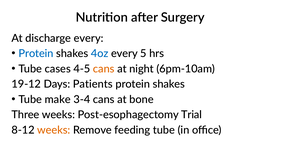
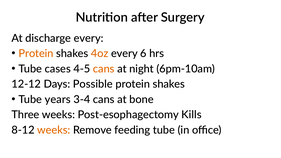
Protein colour: blue -> orange (36, 54)
4oz colour: blue -> orange (100, 54)
5: 5 -> 6 (143, 54)
19-12: 19-12 -> 12-12 (26, 84)
Patients: Patients -> Possible (93, 84)
make: make -> years (58, 99)
Trial: Trial -> Kills (191, 115)
